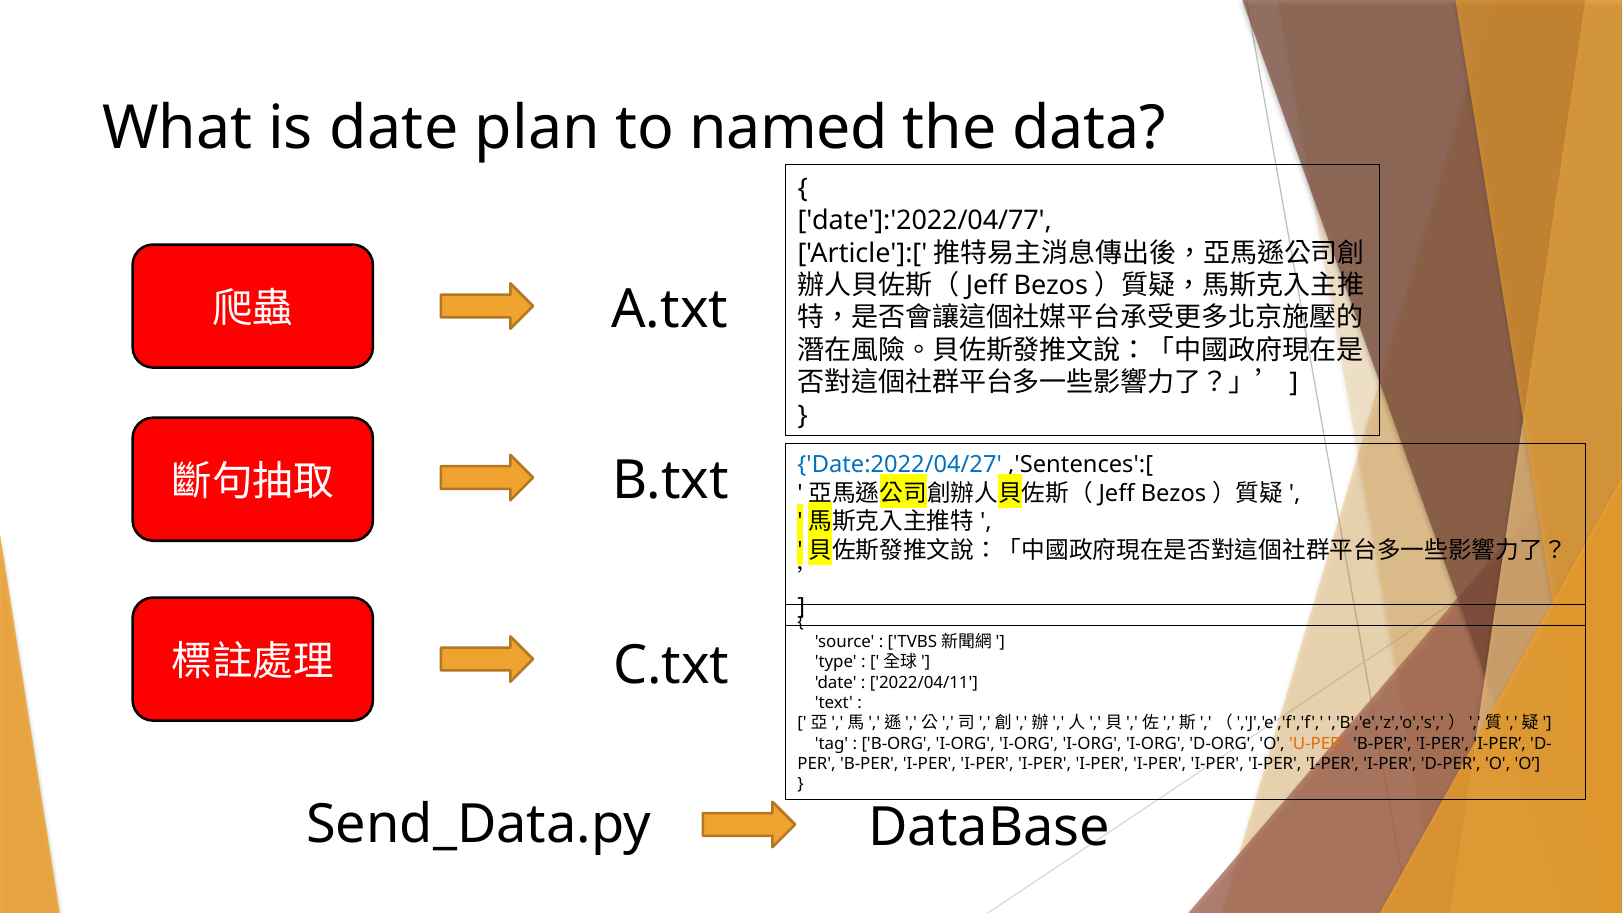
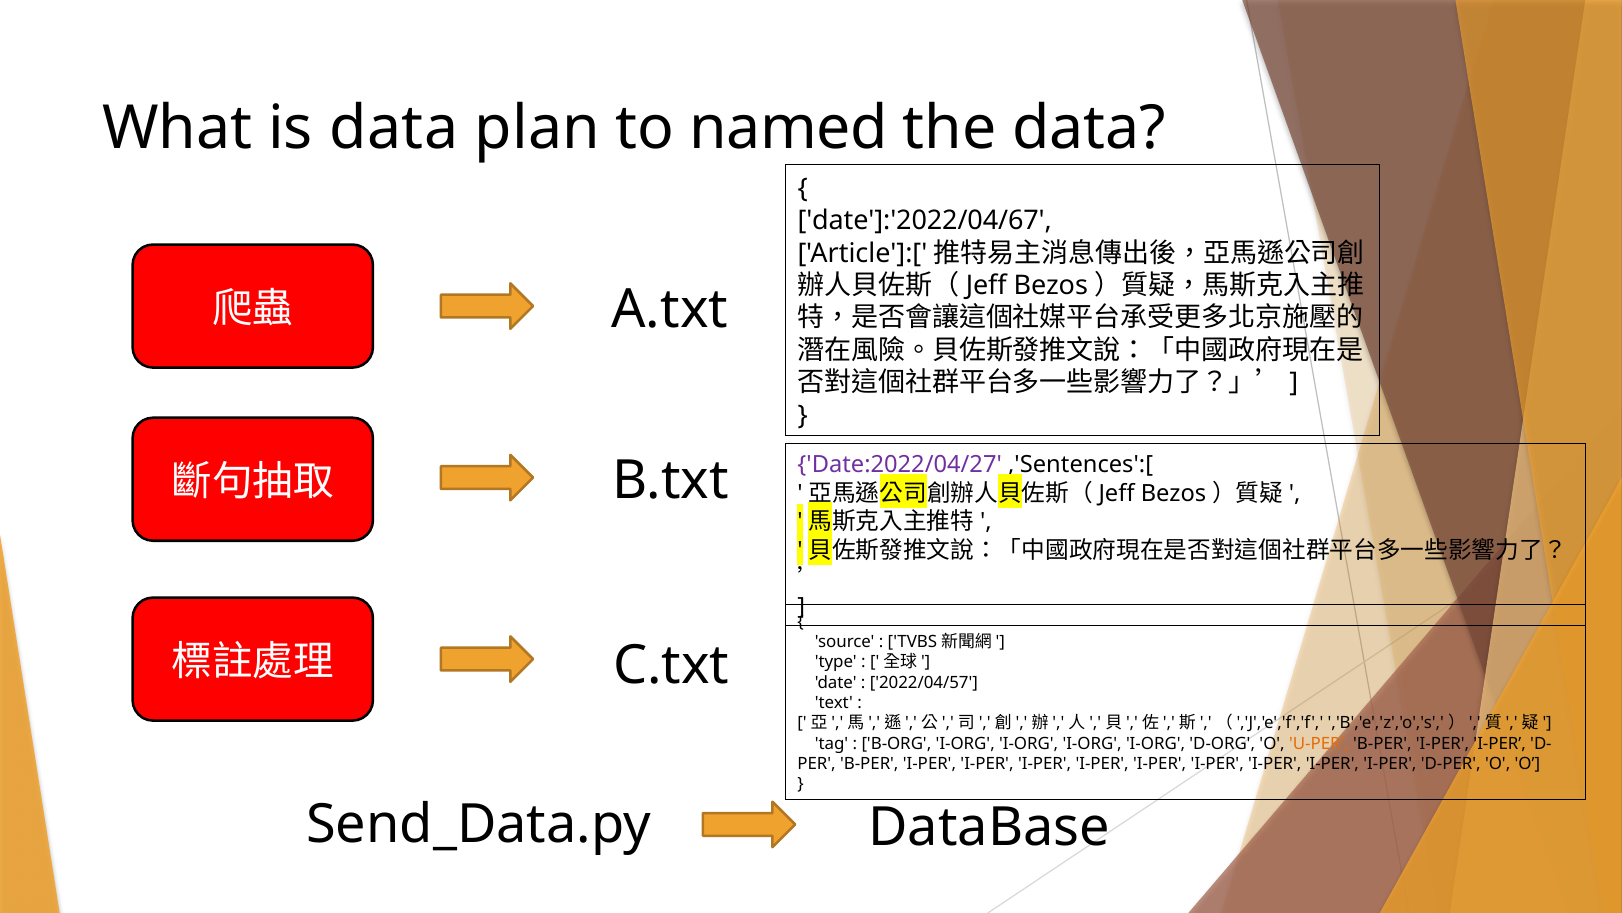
is date: date -> data (394, 128)
date']:'2022/04/77: date']:'2022/04/77 -> date']:'2022/04/67 (925, 220)
Date:2022/04/27 colour: blue -> purple (900, 465)
2022/04/11: 2022/04/11 -> 2022/04/57 (924, 682)
